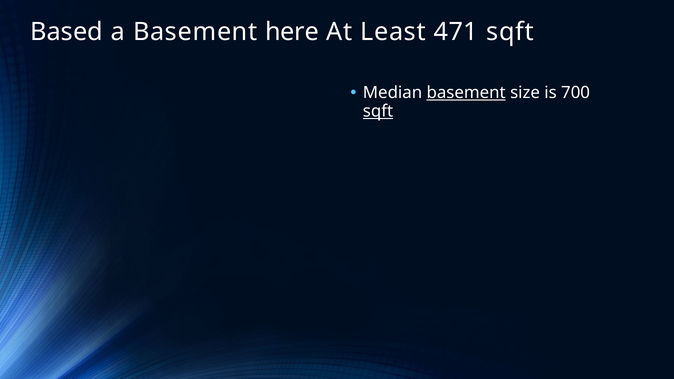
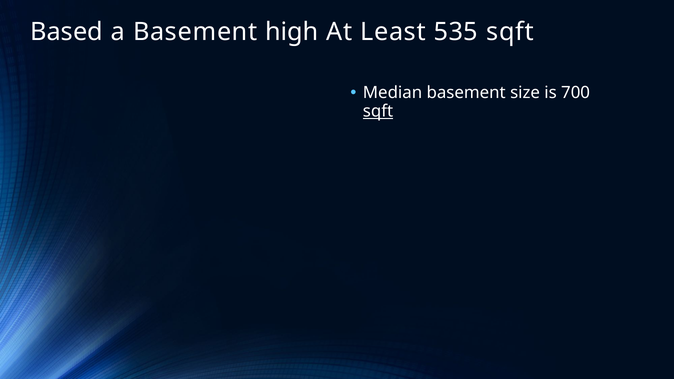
here: here -> high (292, 32)
471: 471 -> 535 (456, 32)
basement underline: present -> none (466, 93)
